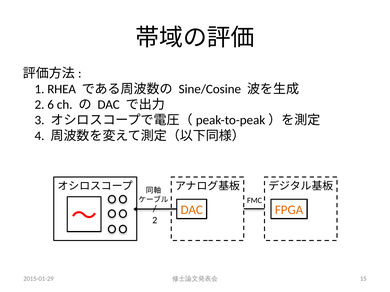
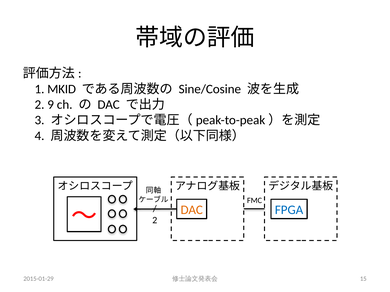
RHEA: RHEA -> MKID (62, 89)
6: 6 -> 9 (51, 105)
FPGA colour: orange -> blue (289, 210)
